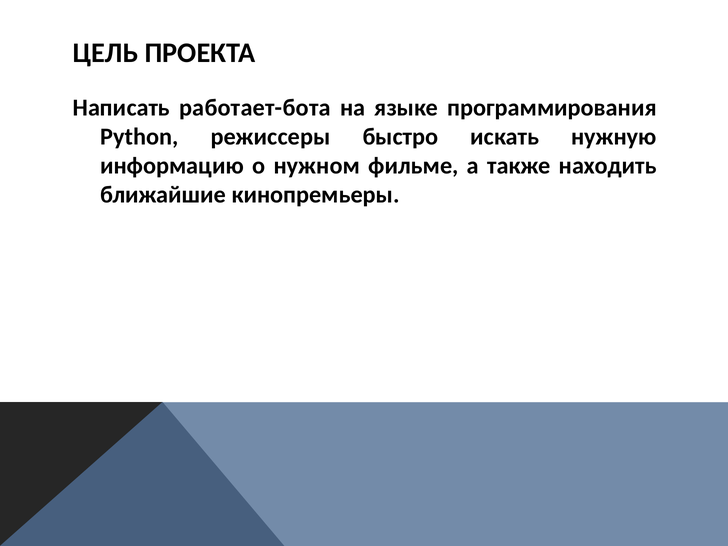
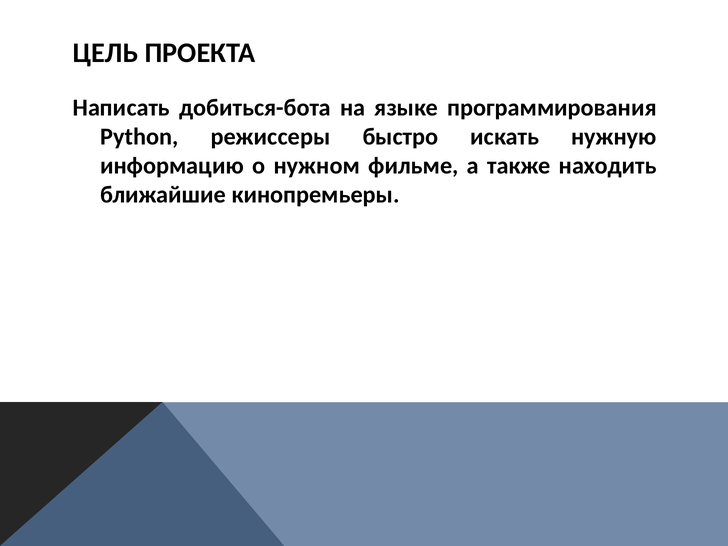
работает-бота: работает-бота -> добиться-бота (255, 108)
